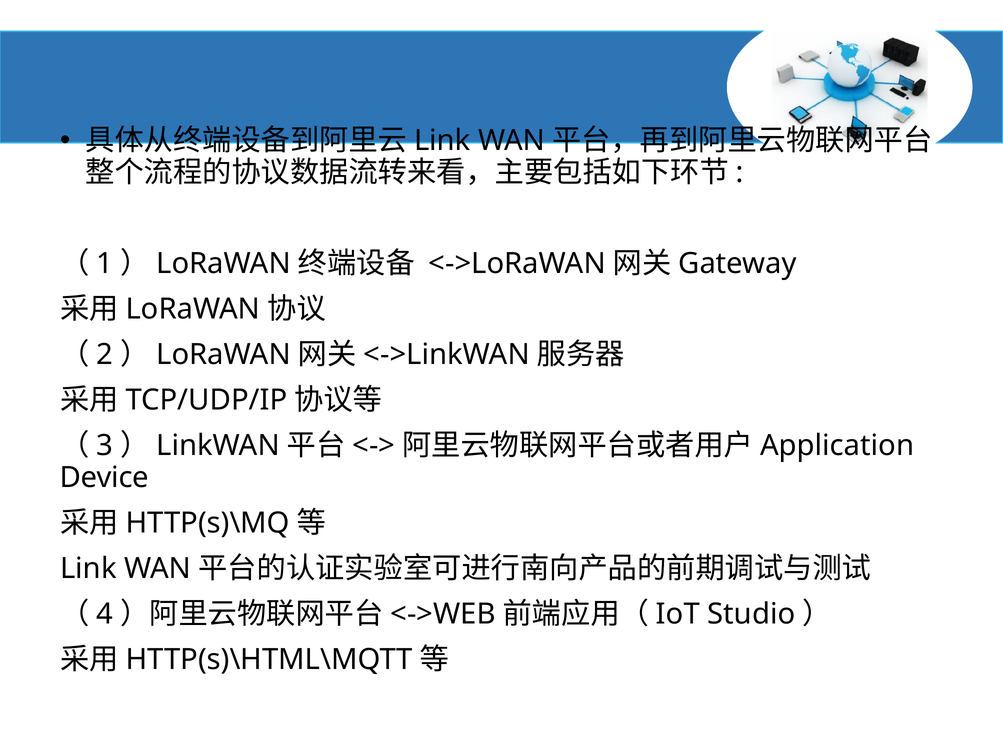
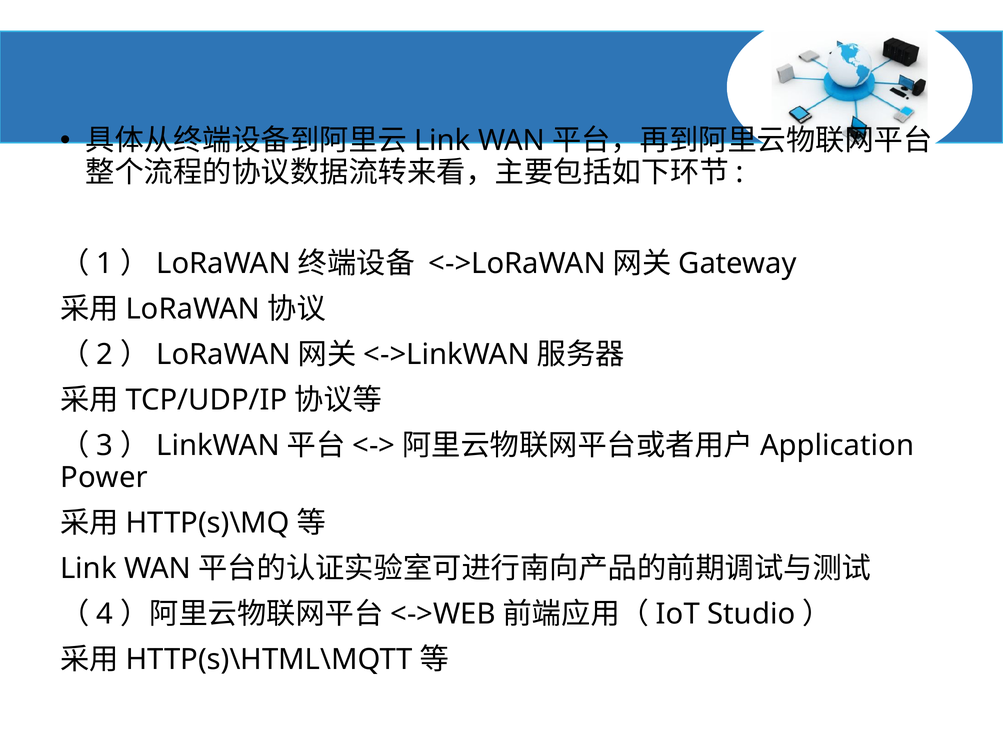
Device: Device -> Power (104, 477)
